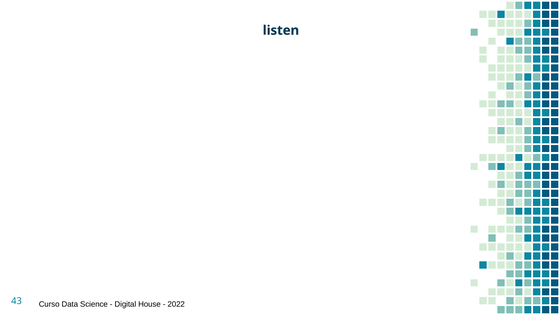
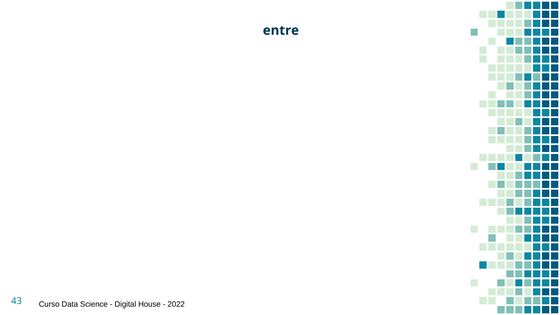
listen: listen -> entre (281, 30)
